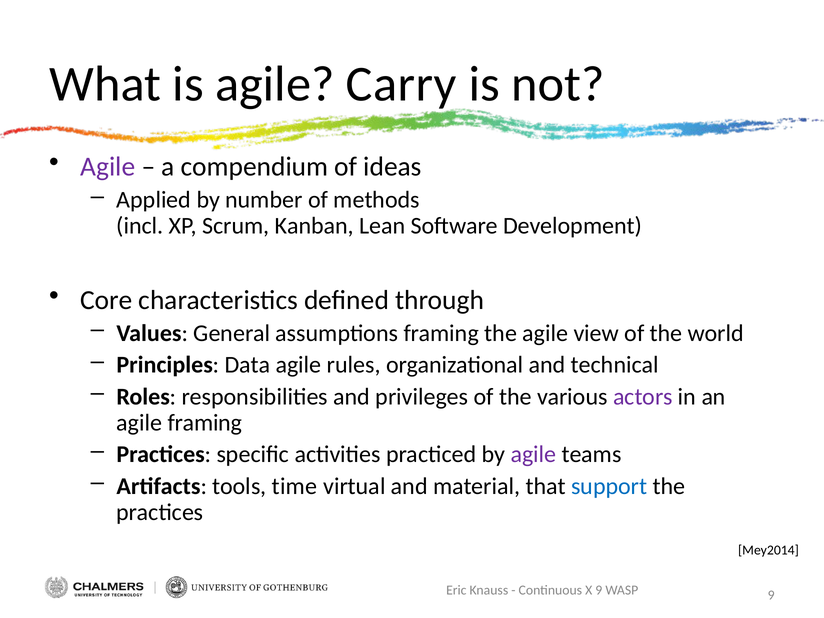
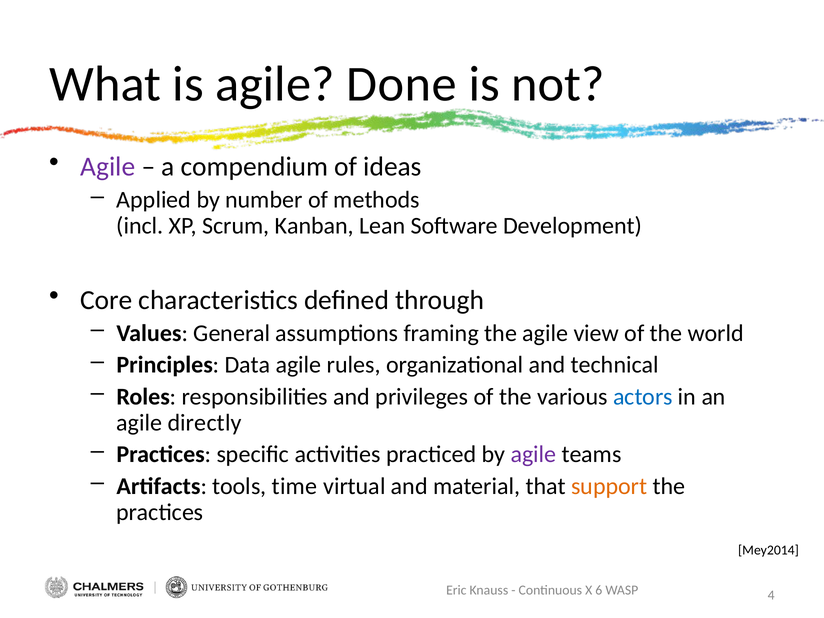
Carry: Carry -> Done (401, 84)
actors colour: purple -> blue (643, 397)
agile framing: framing -> directly (205, 423)
support colour: blue -> orange (609, 486)
X 9: 9 -> 6 (599, 590)
WASP 9: 9 -> 4 (771, 595)
